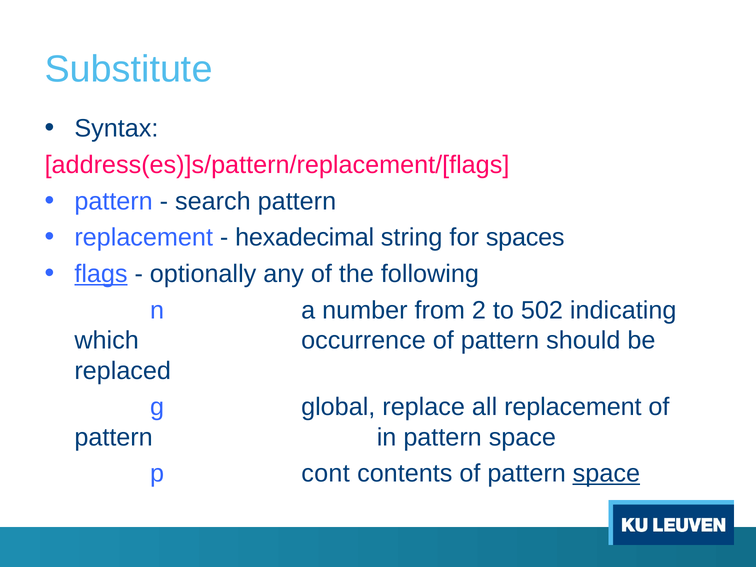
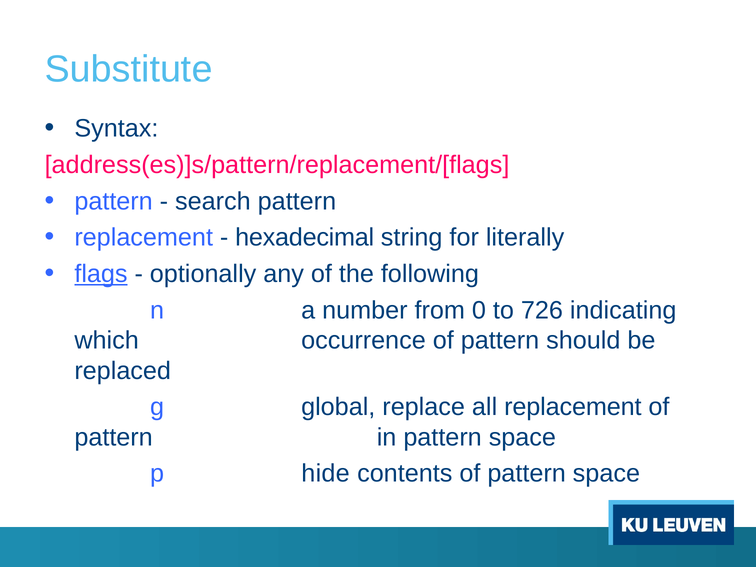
spaces: spaces -> literally (525, 238)
2: 2 -> 0 (479, 310)
502: 502 -> 726 (542, 310)
cont: cont -> hide (326, 474)
space underline: present -> none (606, 474)
